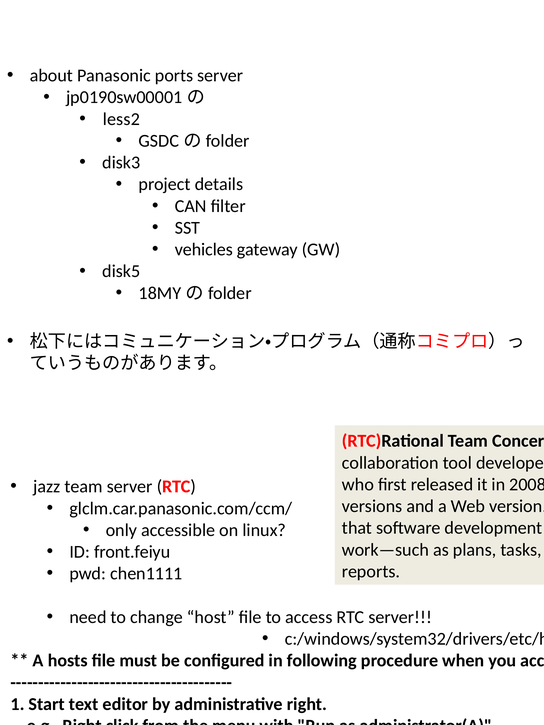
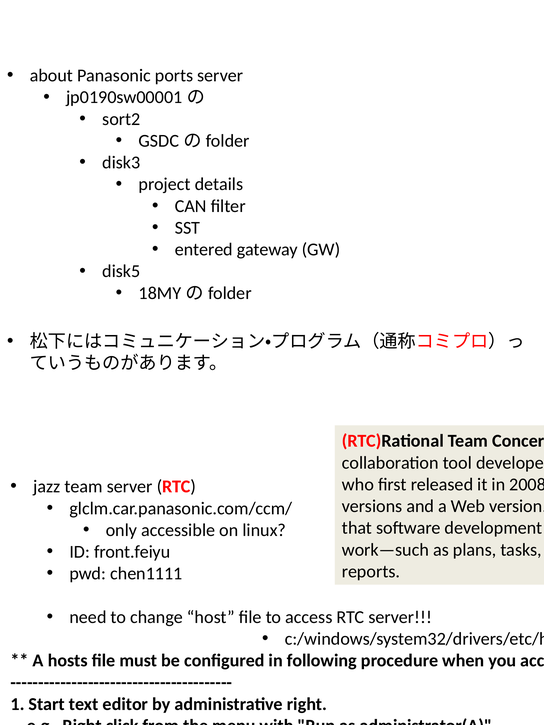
less2: less2 -> sort2 (121, 119)
vehicles: vehicles -> entered (204, 250)
